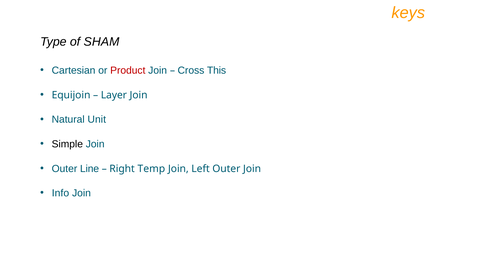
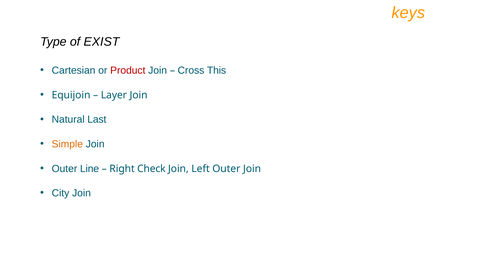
SHAM: SHAM -> EXIST (102, 42)
Unit: Unit -> Last (97, 119)
Simple colour: black -> orange (67, 144)
Temp: Temp -> Check (151, 168)
Info: Info -> City (61, 193)
